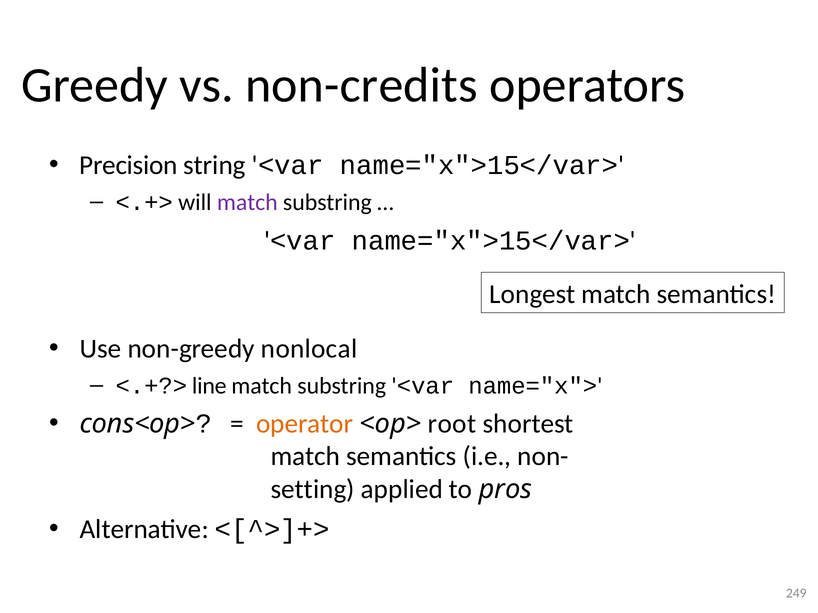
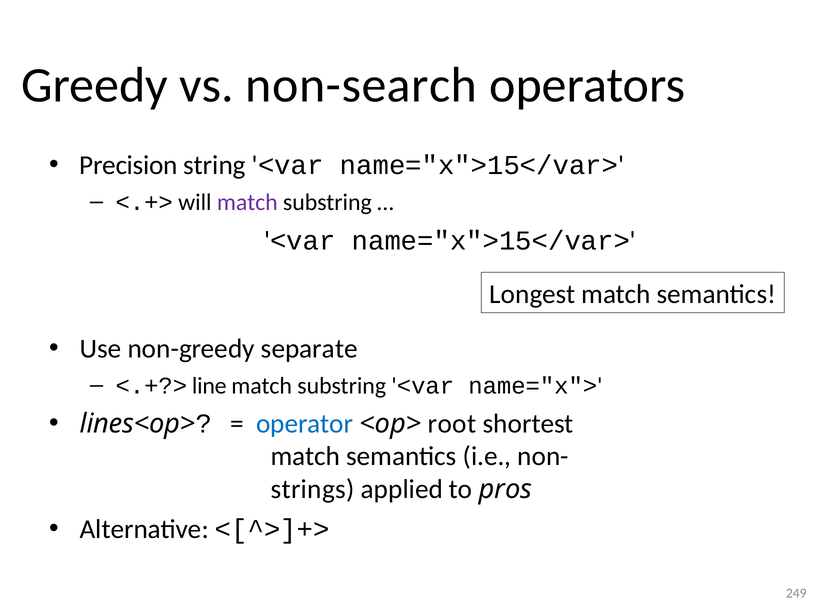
non-credits: non-credits -> non-search (361, 85)
nonlocal: nonlocal -> separate (309, 349)
cons<op>: cons<op> -> lines<op> (138, 424)
operator colour: orange -> blue (305, 424)
setting: setting -> strings (313, 490)
